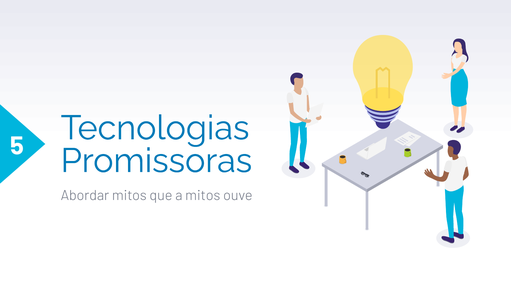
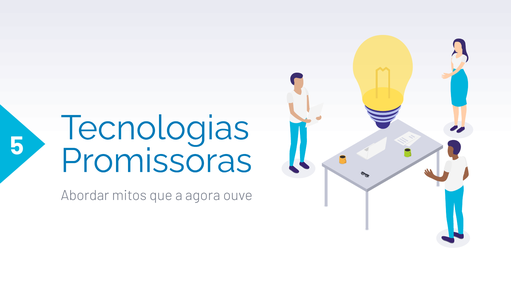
a mitos: mitos -> agora (203, 195)
